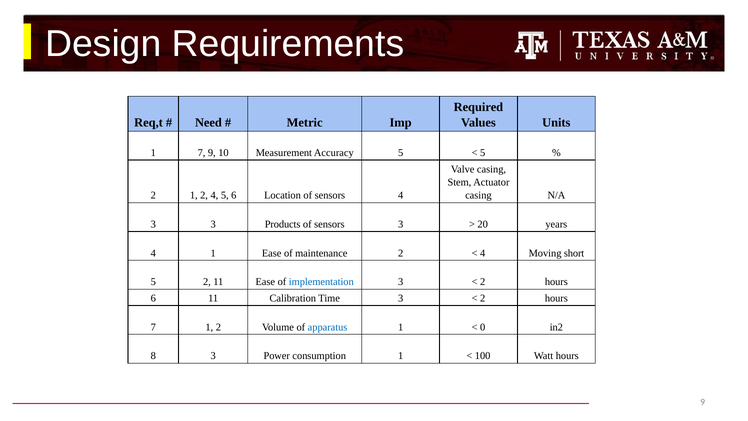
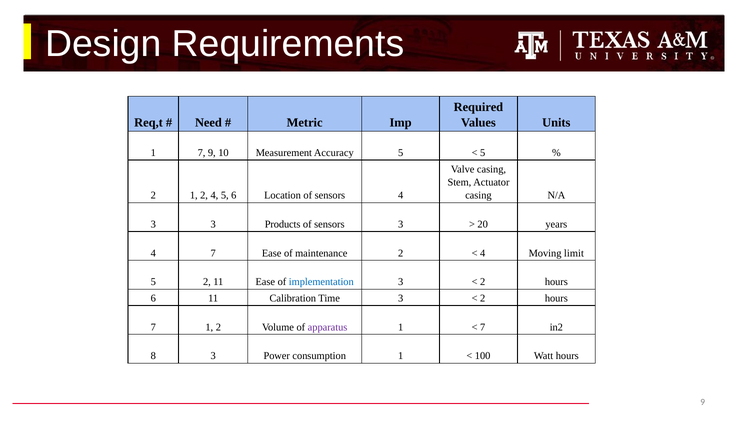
4 1: 1 -> 7 (213, 253)
short: short -> limit (574, 253)
apparatus colour: blue -> purple (328, 327)
0: 0 -> 7 (483, 327)
